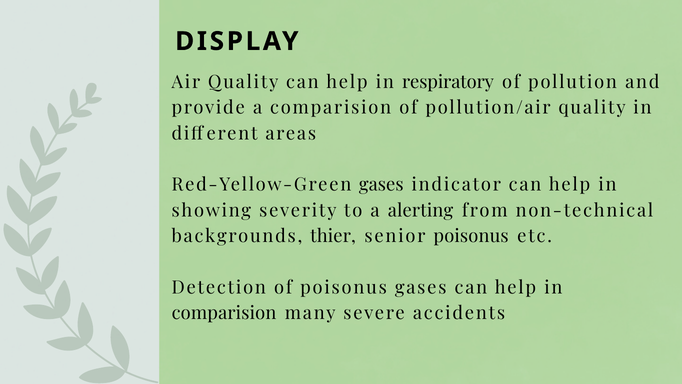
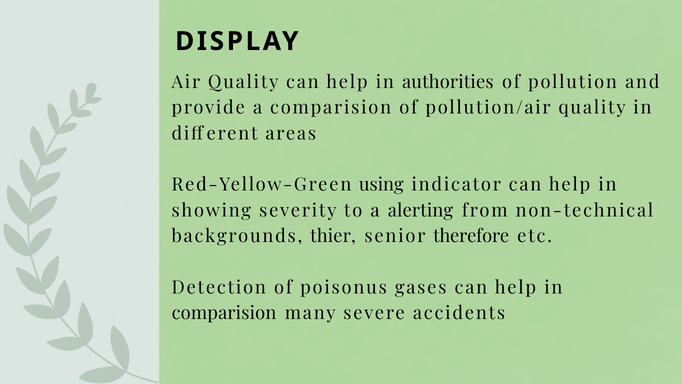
respiratory: respiratory -> authorities (448, 82)
Red-Yellow-Green gases: gases -> using (381, 185)
senior poisonus: poisonus -> therefore (471, 236)
